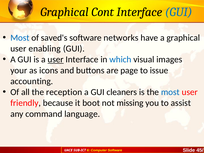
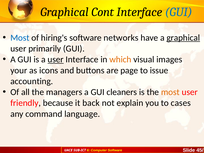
saved's: saved's -> hiring's (54, 38)
graphical underline: none -> present (183, 38)
enabling: enabling -> primarily (45, 49)
which colour: blue -> orange (120, 59)
reception: reception -> managers (64, 92)
most colour: blue -> orange (170, 92)
boot: boot -> back (91, 103)
missing: missing -> explain (130, 103)
assist: assist -> cases (181, 103)
